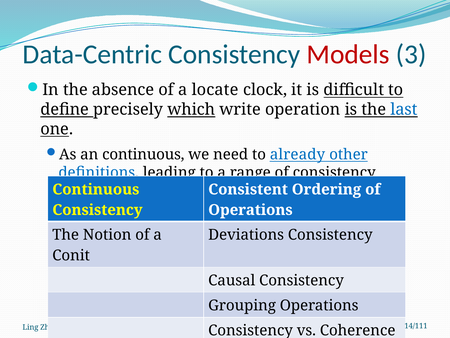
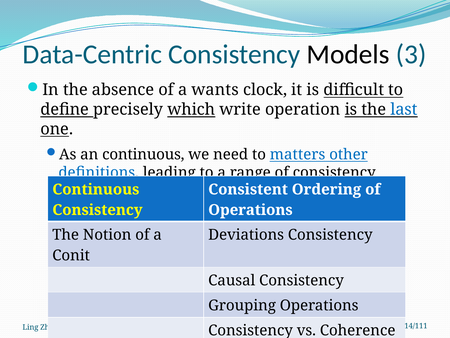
Models colour: red -> black (348, 54)
locate: locate -> wants (215, 90)
already: already -> matters (298, 154)
